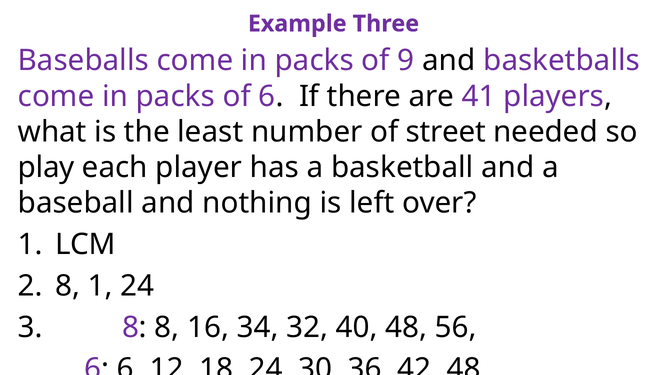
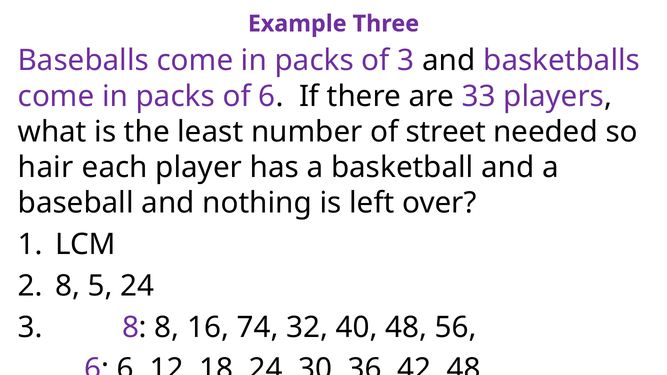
of 9: 9 -> 3 (406, 61)
41: 41 -> 33 (479, 96)
play: play -> hair (46, 167)
8 1: 1 -> 5 (100, 286)
34: 34 -> 74 (258, 328)
